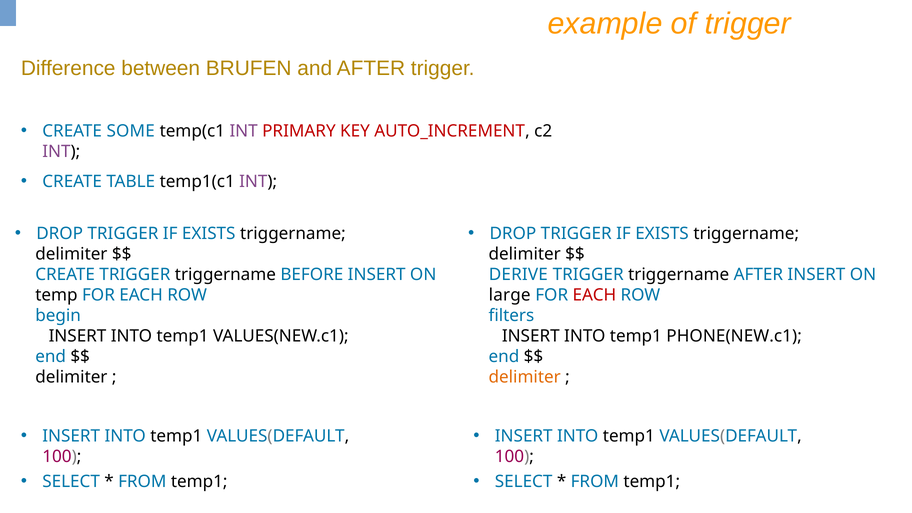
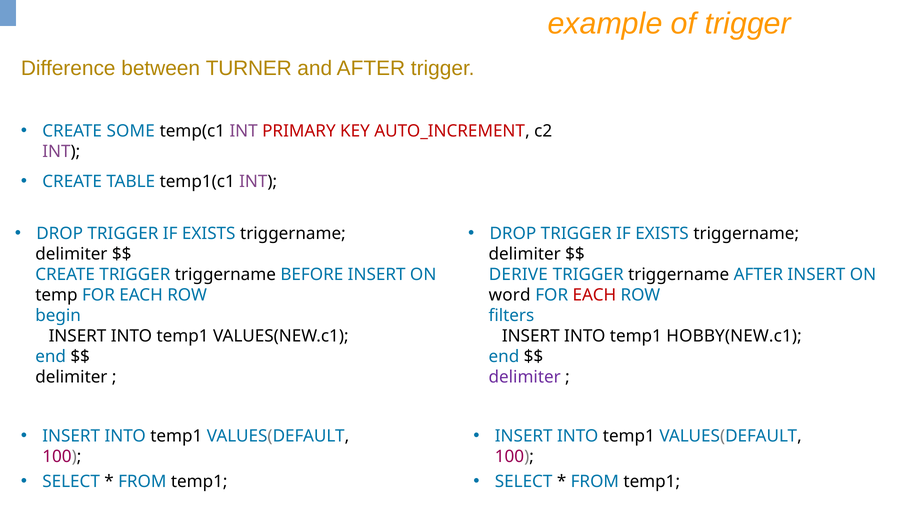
BRUFEN: BRUFEN -> TURNER (249, 68)
large: large -> word (510, 295)
PHONE(NEW.c1: PHONE(NEW.c1 -> HOBBY(NEW.c1 (734, 336)
delimiter colour: orange -> purple (525, 377)
